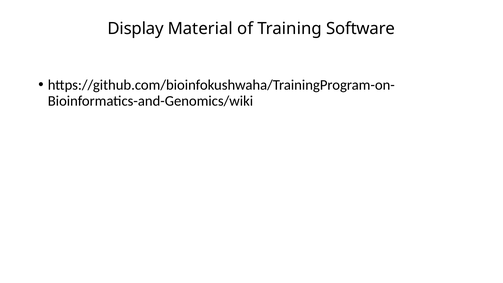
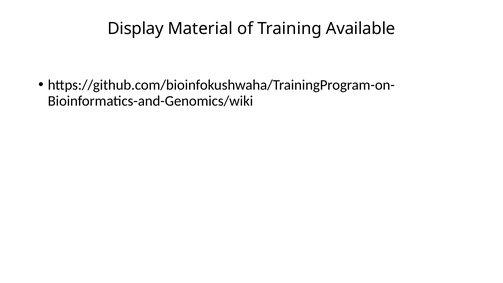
Software: Software -> Available (361, 28)
